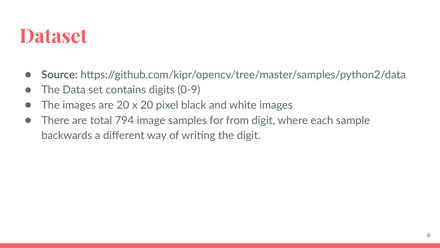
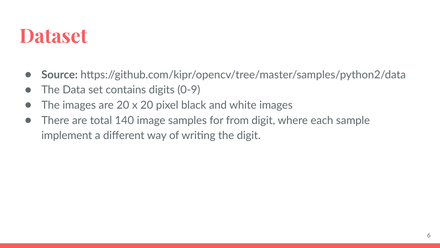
794: 794 -> 140 (124, 120)
backwards: backwards -> implement (67, 135)
